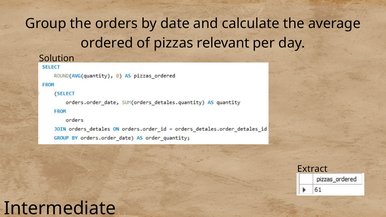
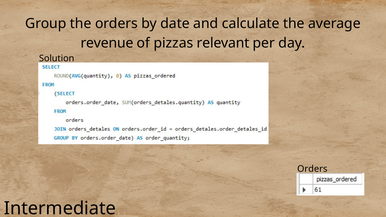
ordered: ordered -> revenue (107, 43)
Extract: Extract -> Orders (312, 169)
